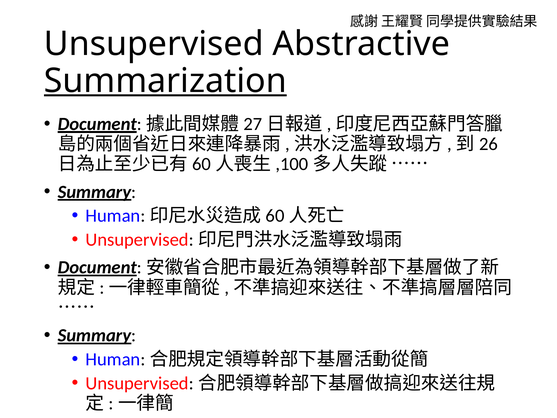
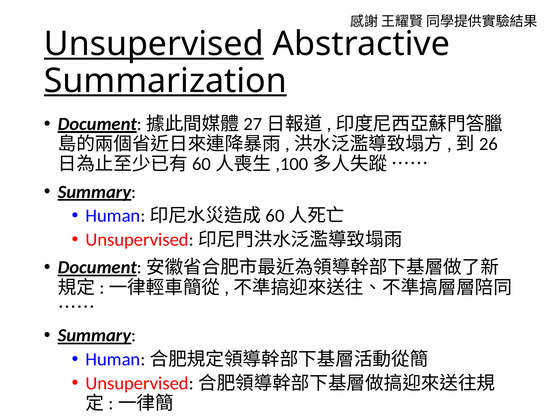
Unsupervised underline: none -> present (154, 44)
